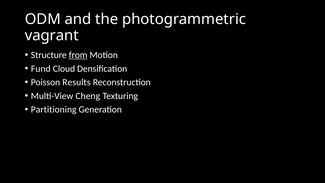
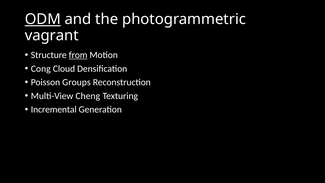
ODM underline: none -> present (43, 19)
Fund: Fund -> Cong (41, 69)
Results: Results -> Groups (76, 82)
Partitioning: Partitioning -> Incremental (54, 109)
